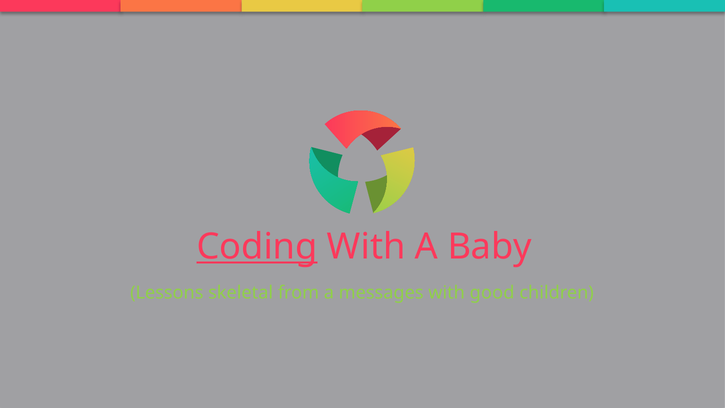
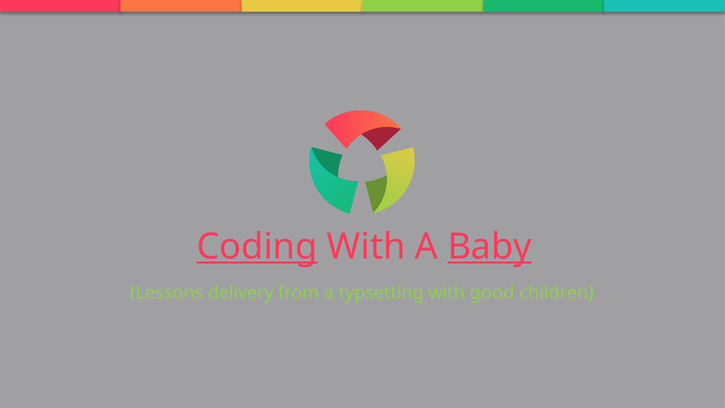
Baby underline: none -> present (490, 247)
skeletal: skeletal -> delivery (241, 293)
messages: messages -> typsetting (381, 293)
